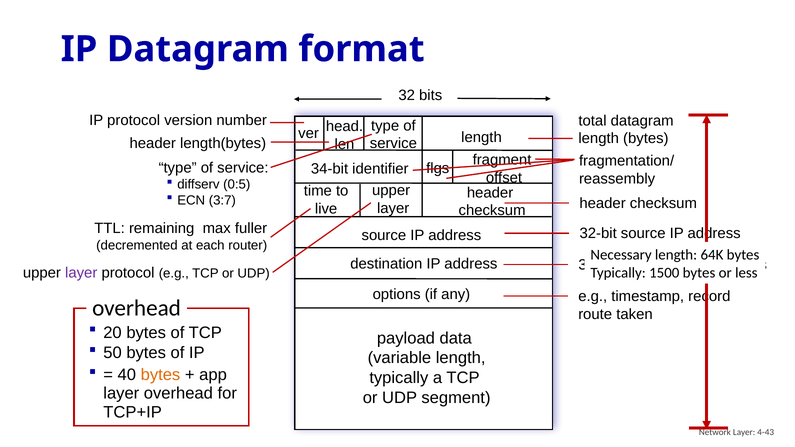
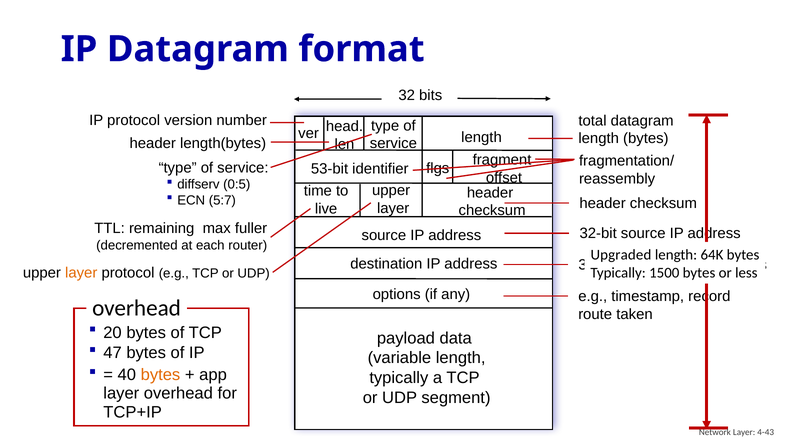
34-bit: 34-bit -> 53-bit (330, 169)
3:7: 3:7 -> 5:7 (222, 200)
Necessary: Necessary -> Upgraded (621, 255)
layer colour: purple -> orange (81, 273)
50: 50 -> 47 (113, 353)
